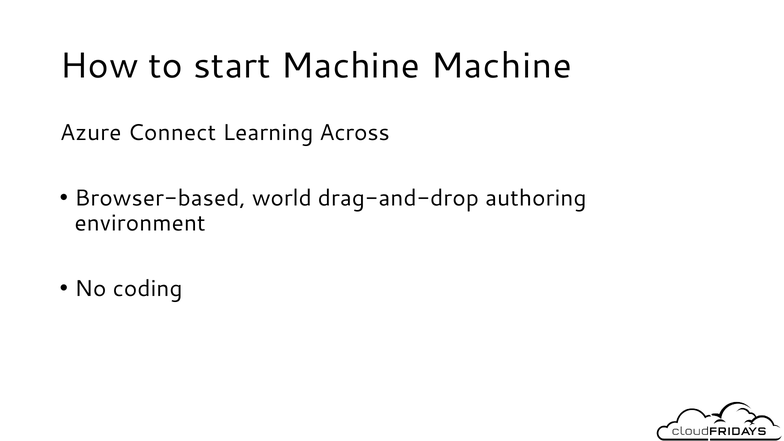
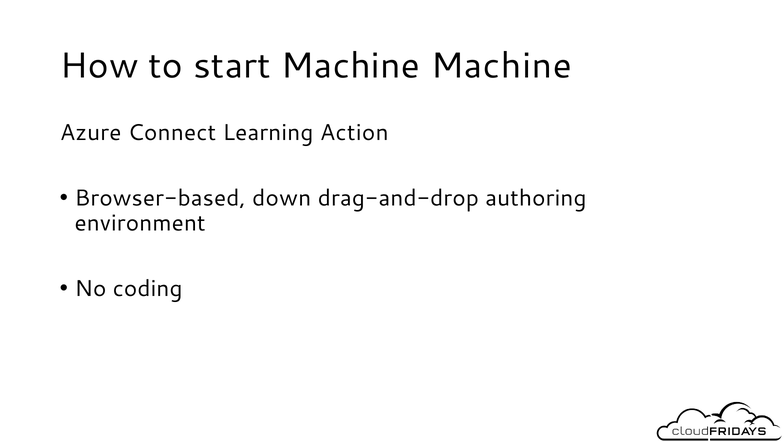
Across: Across -> Action (354, 133)
world: world -> down (282, 198)
